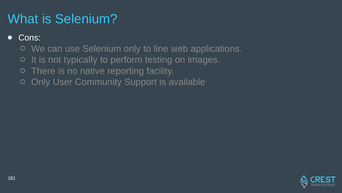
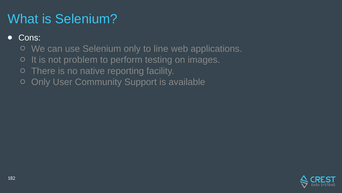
typically: typically -> problem (81, 60)
